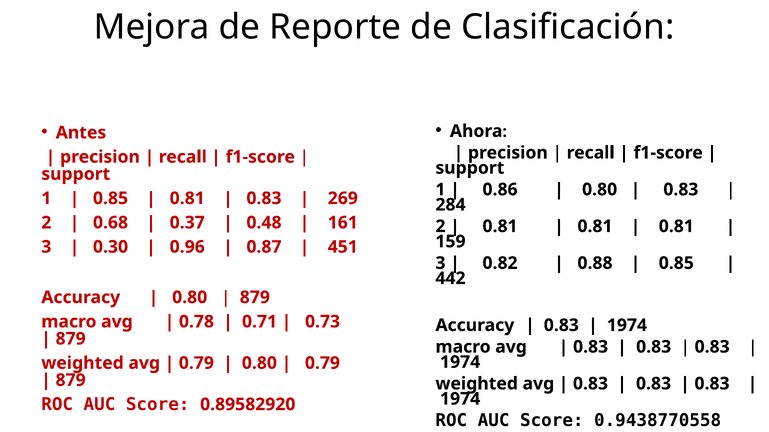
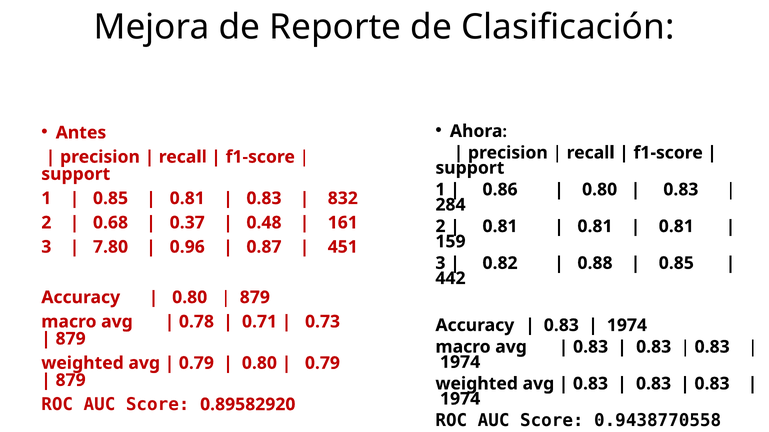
269: 269 -> 832 (343, 199)
0.30: 0.30 -> 7.80 (111, 247)
